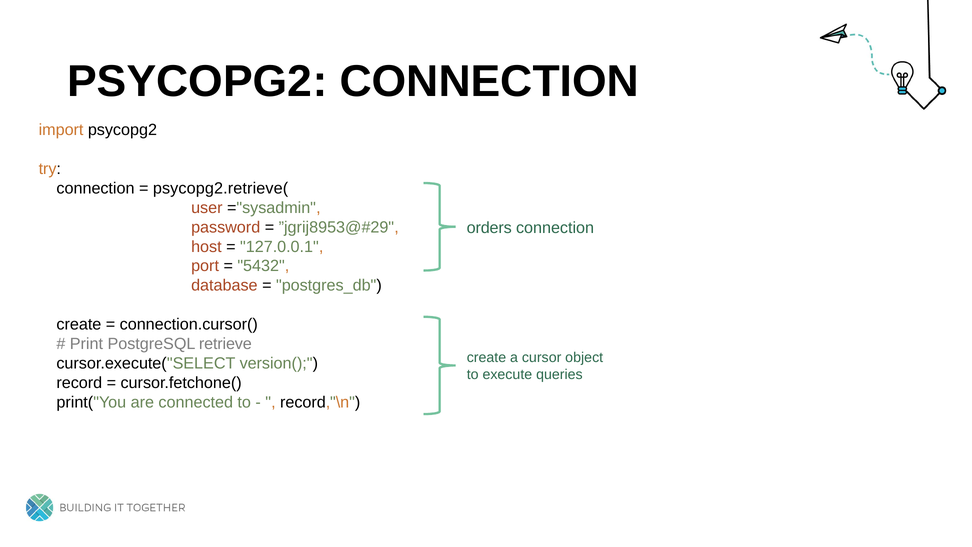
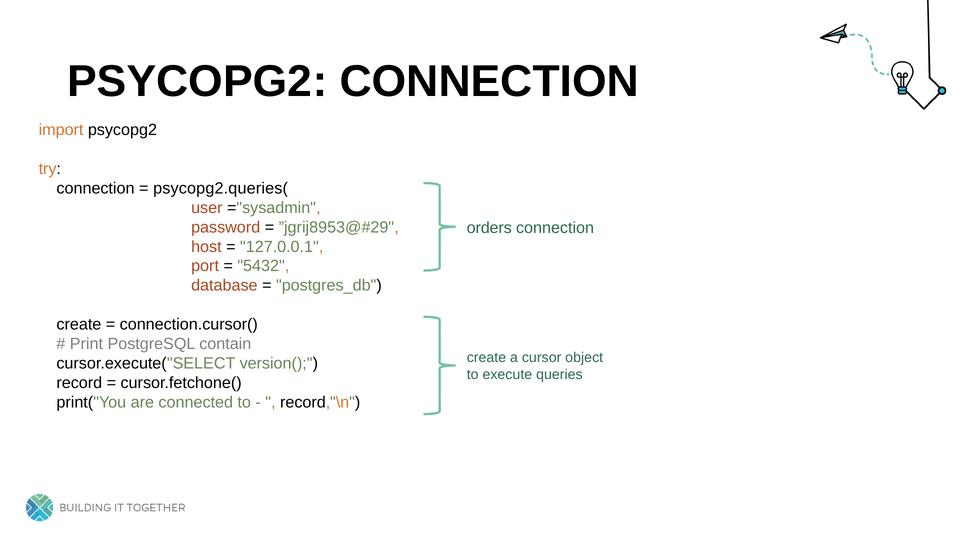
psycopg2.retrieve(: psycopg2.retrieve( -> psycopg2.queries( (221, 188)
retrieve: retrieve -> contain (225, 344)
